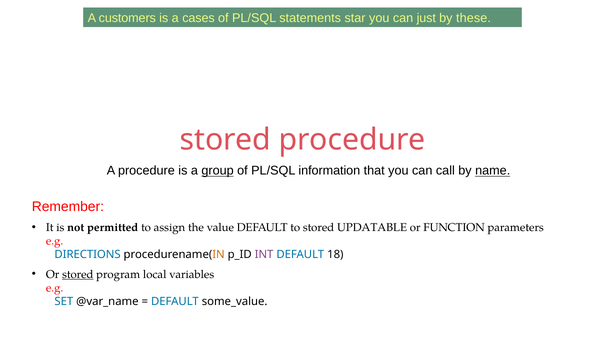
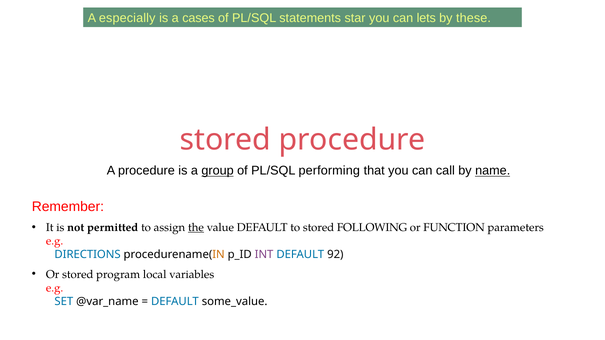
customers: customers -> especially (127, 18)
just: just -> lets (426, 18)
information: information -> performing (329, 171)
the underline: none -> present (196, 228)
UPDATABLE: UPDATABLE -> FOLLOWING (372, 228)
18: 18 -> 92 (335, 255)
stored underline: present -> none (78, 275)
